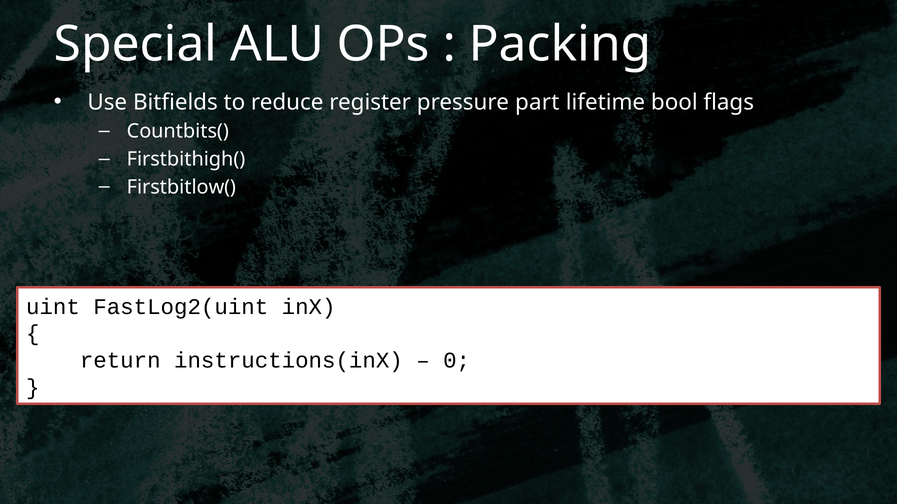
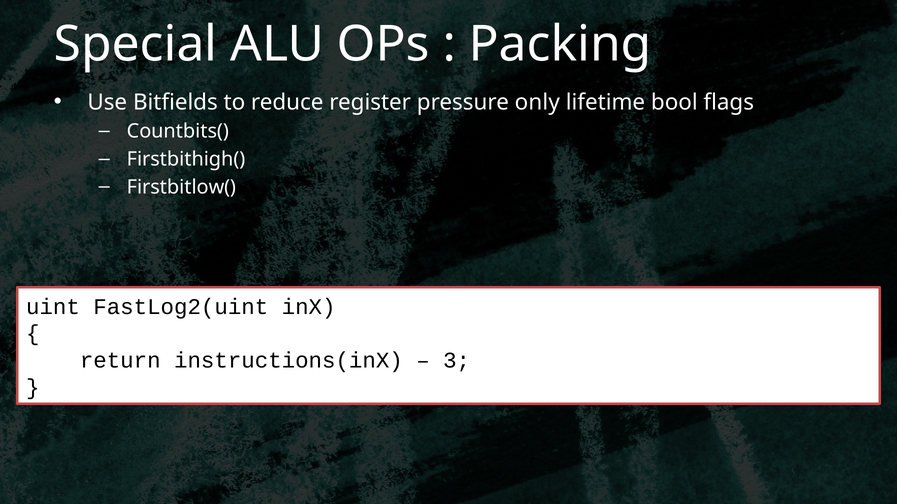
part: part -> only (537, 102)
0: 0 -> 3 (457, 361)
